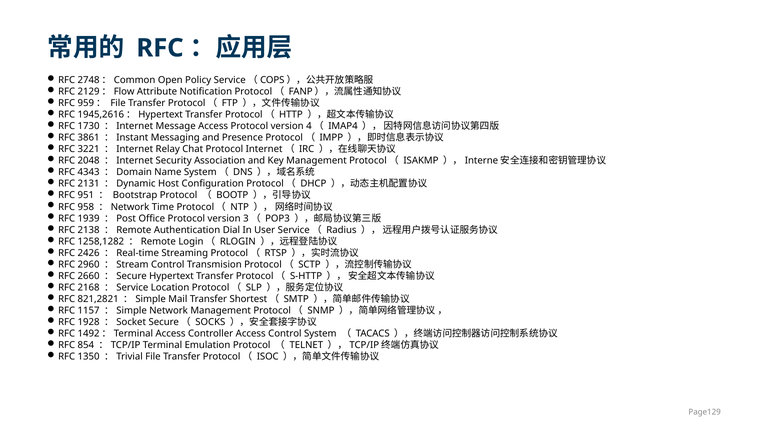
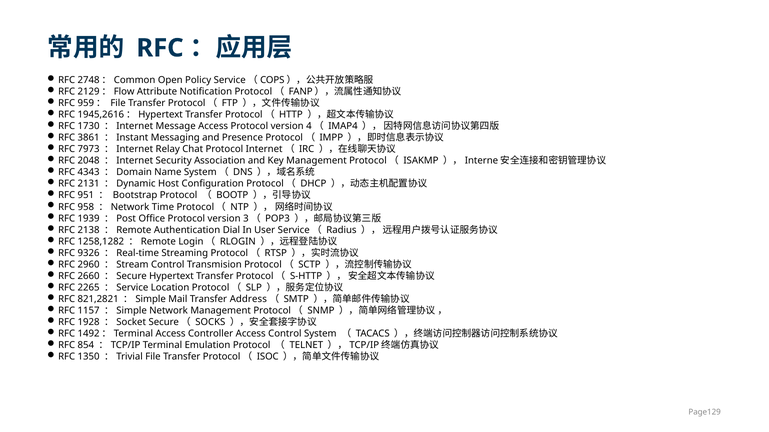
3221: 3221 -> 7973 (89, 149)
2426: 2426 -> 9326 (89, 253)
2168: 2168 -> 2265 (89, 288)
Shortest: Shortest -> Address (248, 299)
